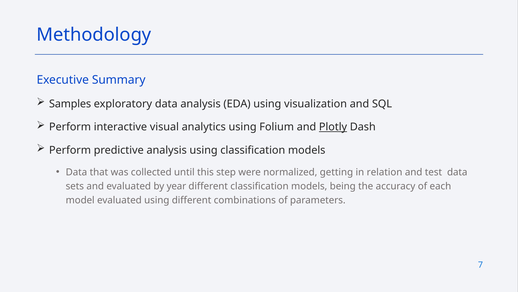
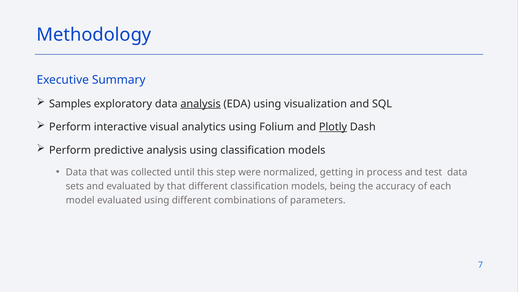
analysis underline: none -> present (201, 104)
relation: relation -> process (385, 172)
by year: year -> that (176, 186)
